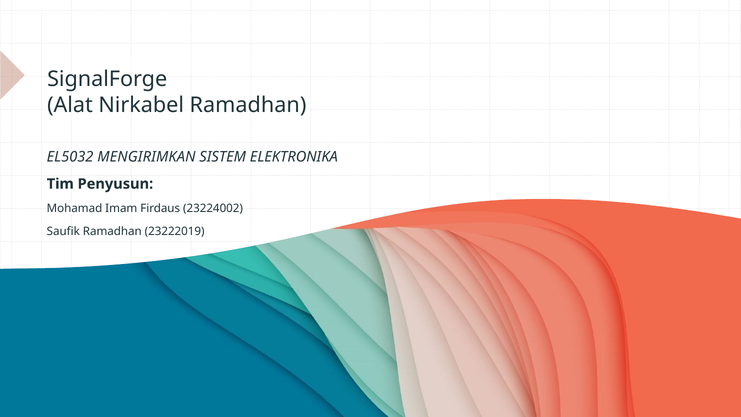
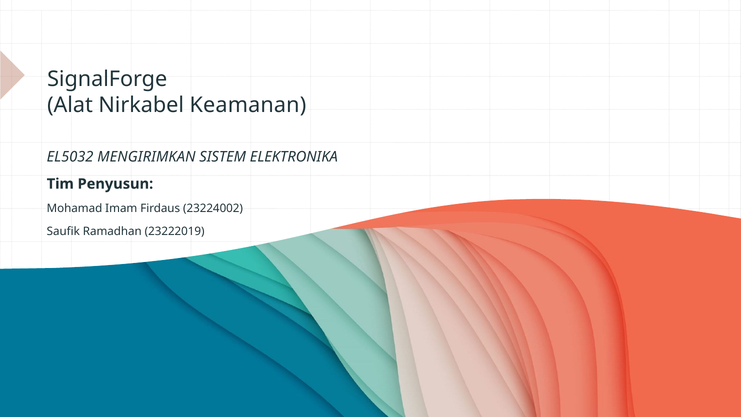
Nirkabel Ramadhan: Ramadhan -> Keamanan (248, 105)
